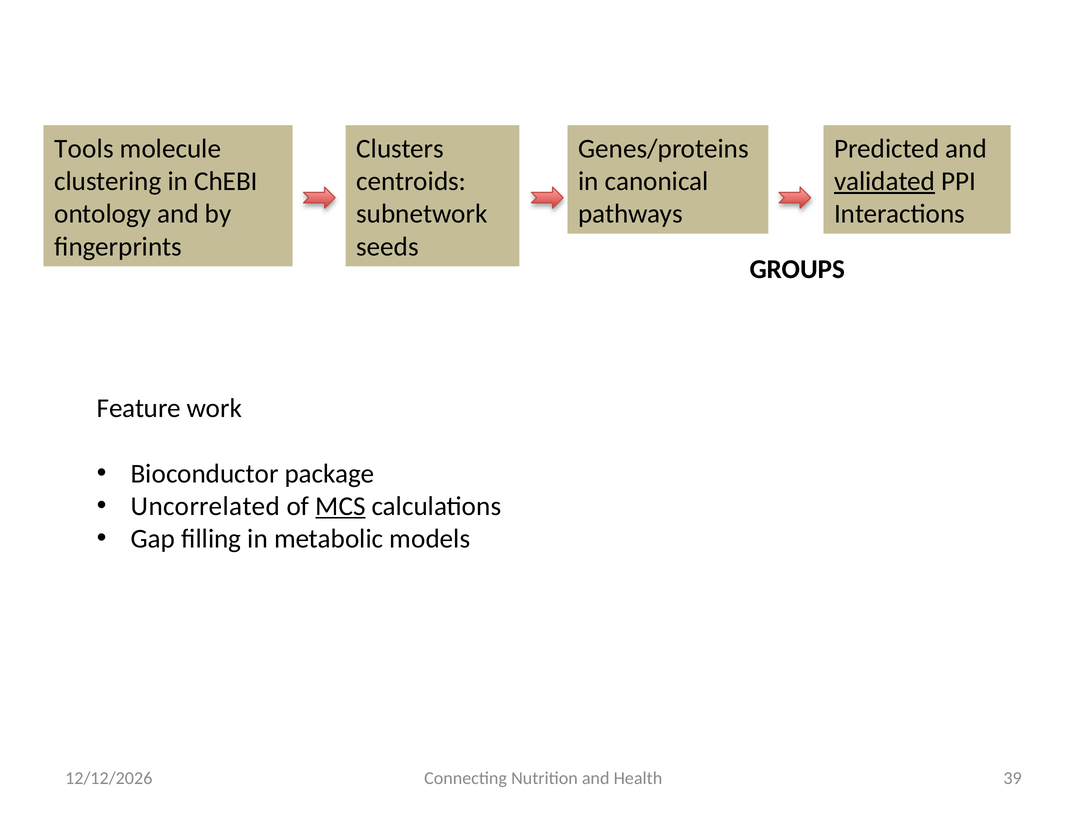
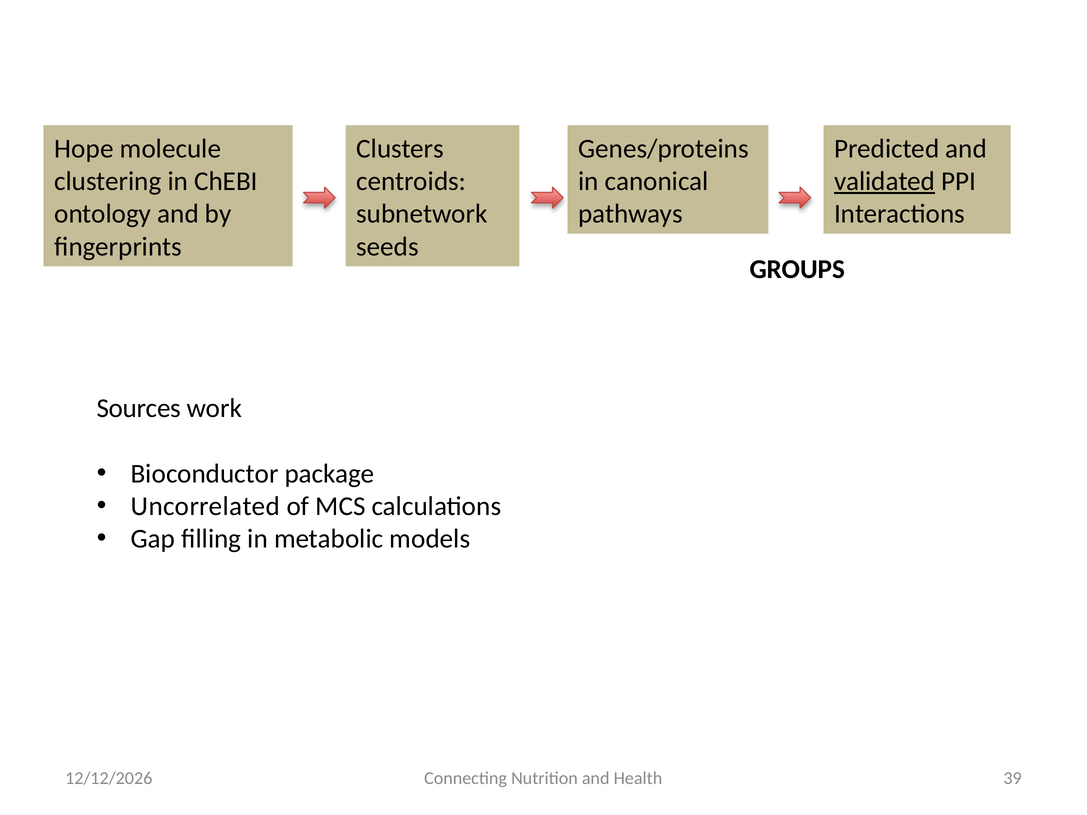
Tools: Tools -> Hope (84, 149)
Feature: Feature -> Sources (139, 409)
MCS underline: present -> none (340, 506)
